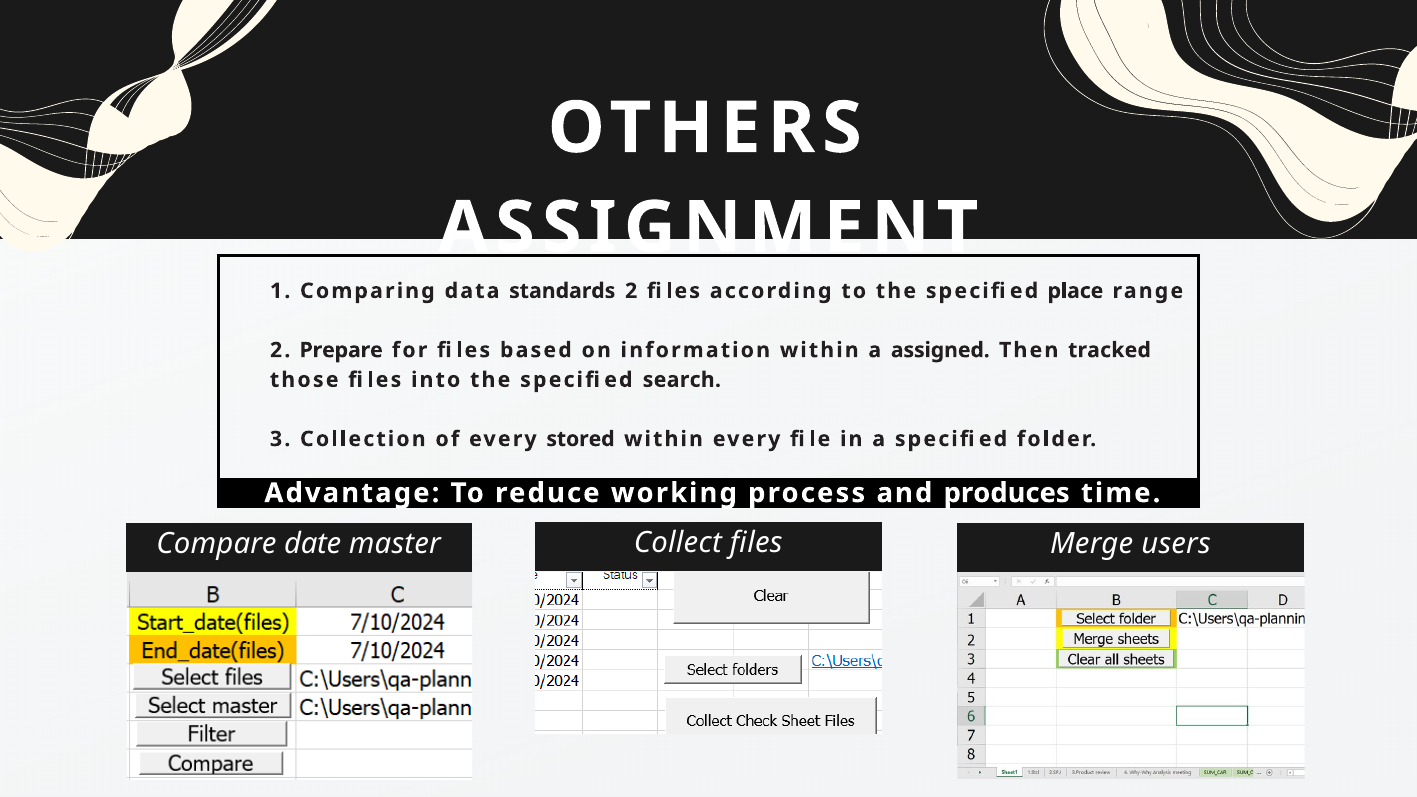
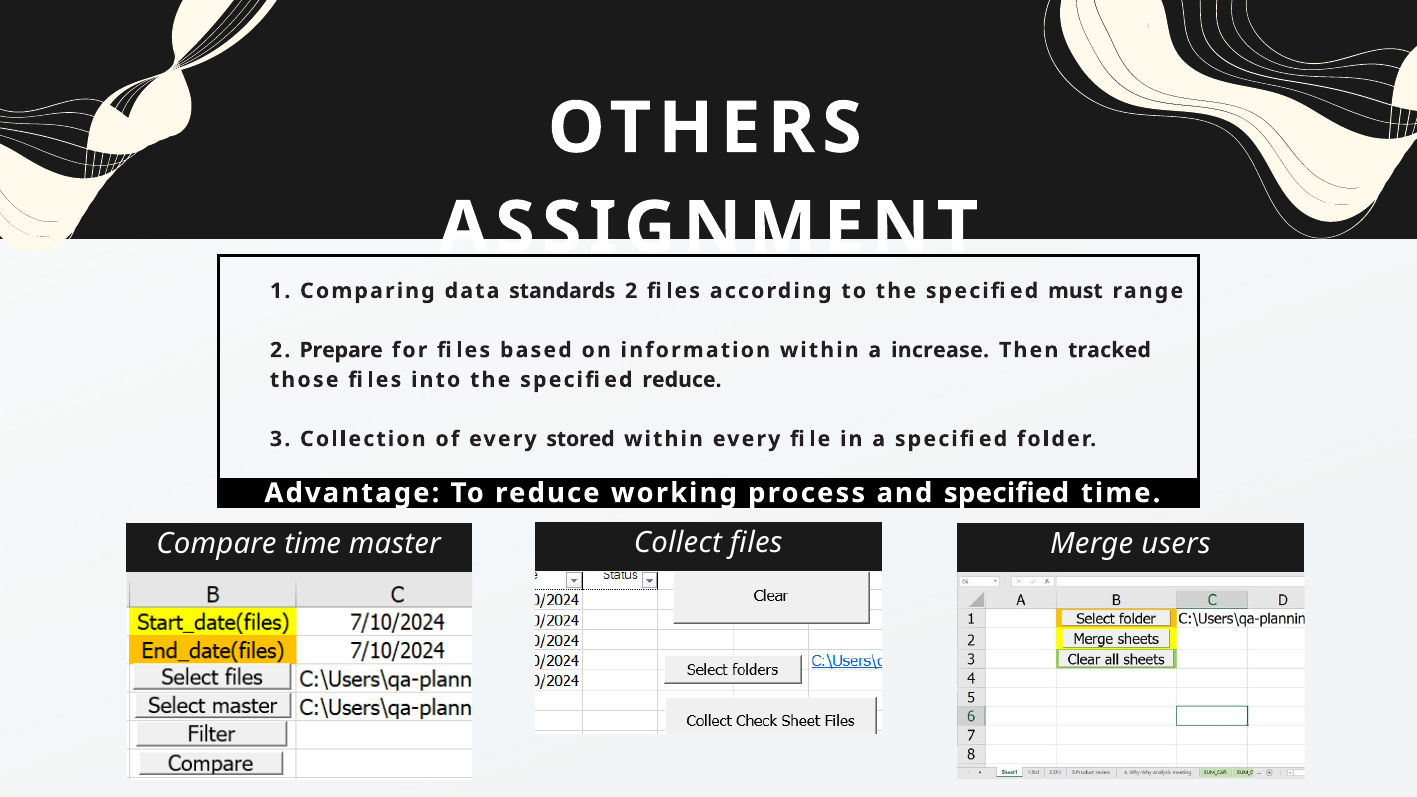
place: place -> must (1075, 291)
assigned: assigned -> increase (940, 350)
specified search: search -> reduce (682, 380)
and produces: produces -> specified (1006, 493)
Compare date: date -> time (313, 544)
